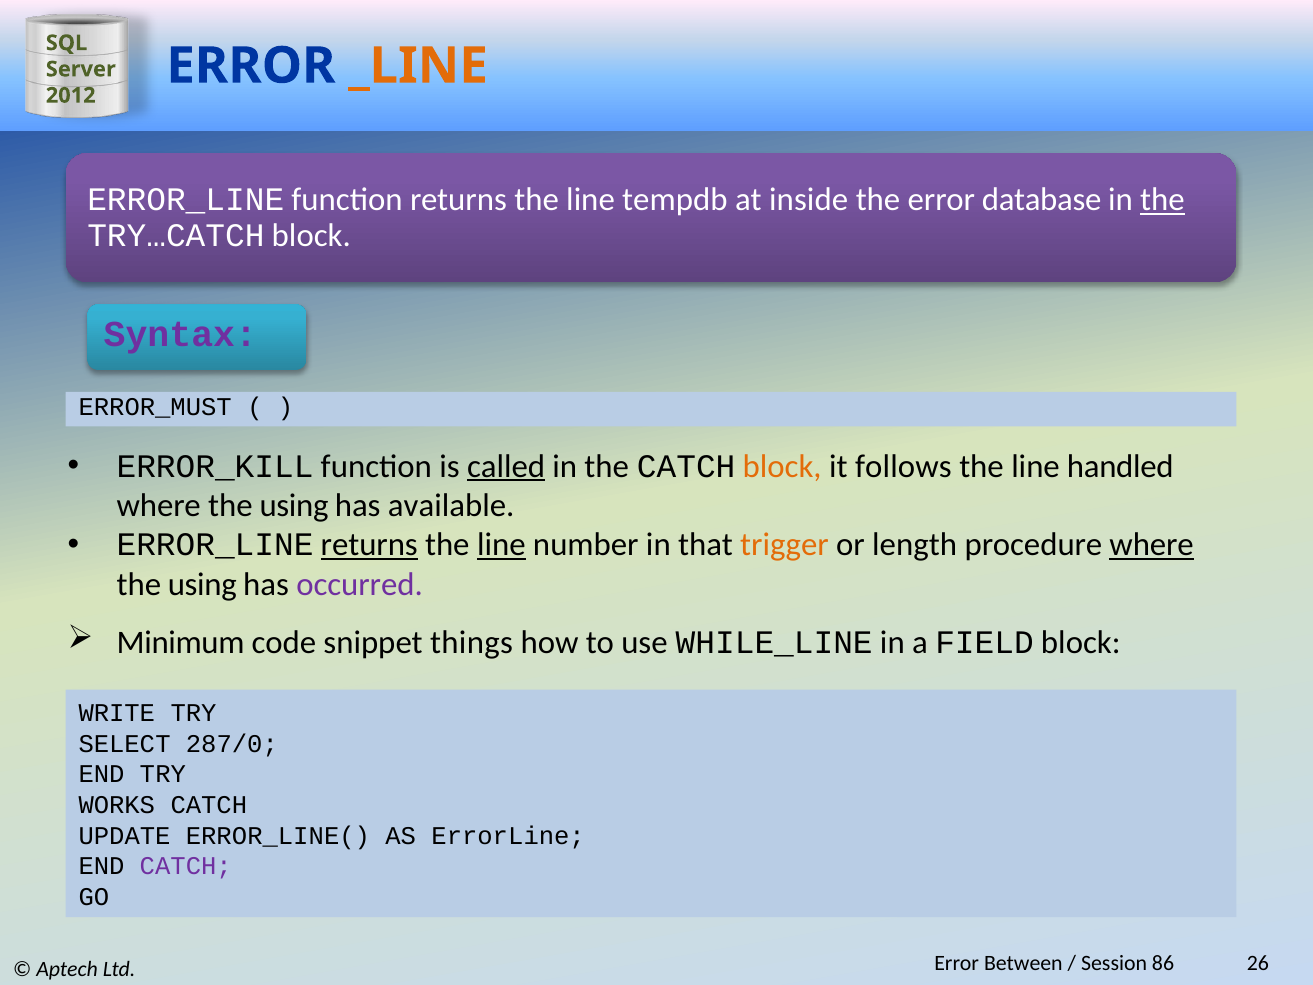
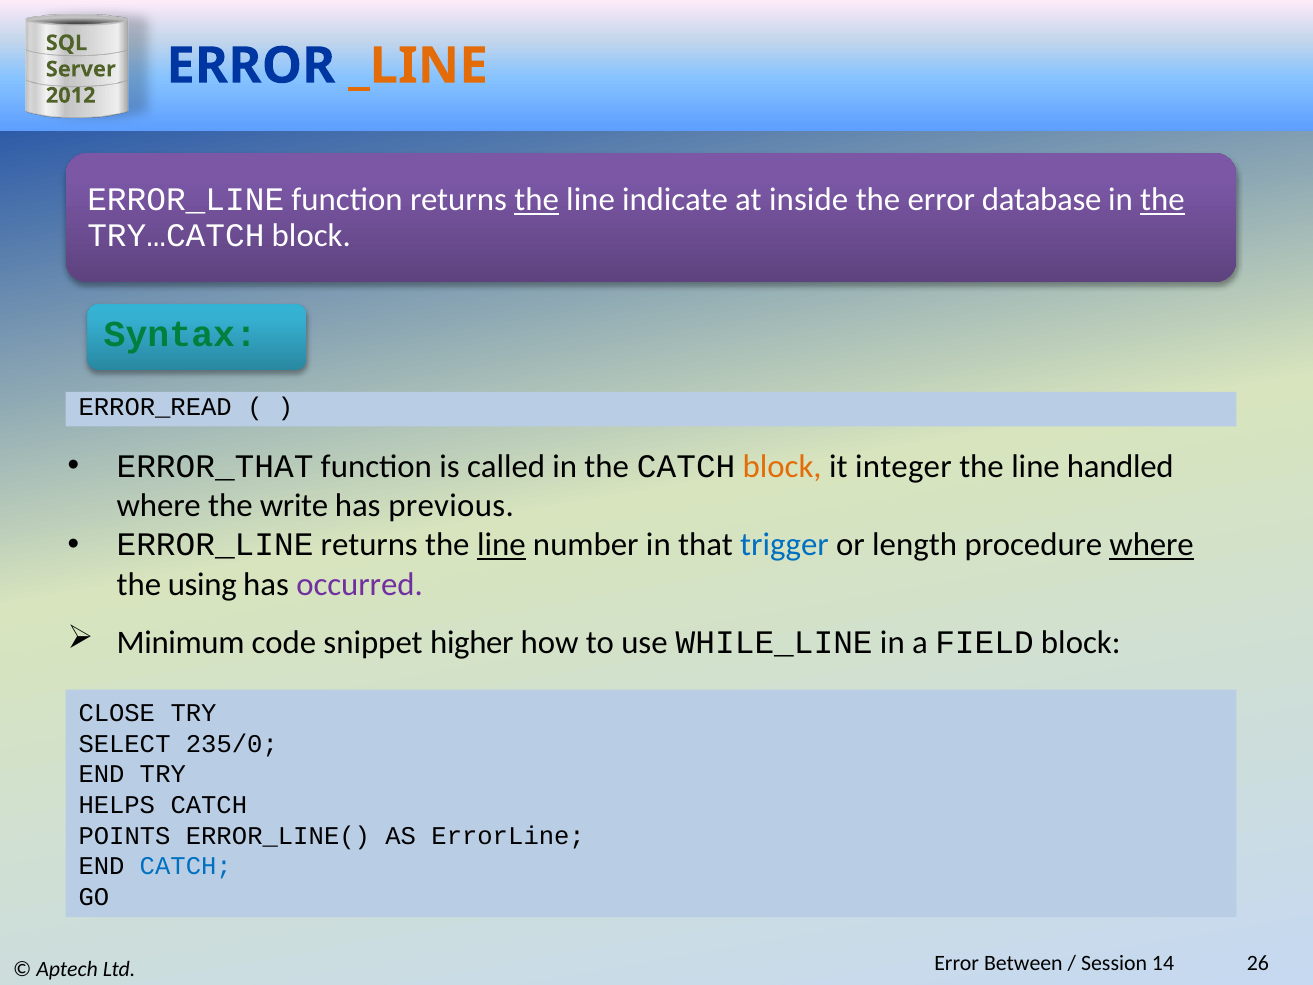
the underline: none -> present (537, 200)
tempdb: tempdb -> indicate (675, 200)
Syntax colour: purple -> green (180, 334)
ERROR_MUST: ERROR_MUST -> ERROR_READ (155, 407)
ERROR_KILL: ERROR_KILL -> ERROR_THAT (215, 466)
called underline: present -> none (506, 466)
follows: follows -> integer (903, 466)
using: using -> write (294, 505)
available: available -> previous (451, 505)
returns underline: present -> none (369, 545)
trigger colour: orange -> blue (784, 545)
things: things -> higher (472, 643)
WRITE: WRITE -> CLOSE (117, 713)
287/0: 287/0 -> 235/0 (232, 744)
WORKS: WORKS -> HELPS (117, 805)
UPDATE: UPDATE -> POINTS (125, 836)
CATCH colour: purple -> blue (186, 866)
86: 86 -> 14 (1163, 963)
